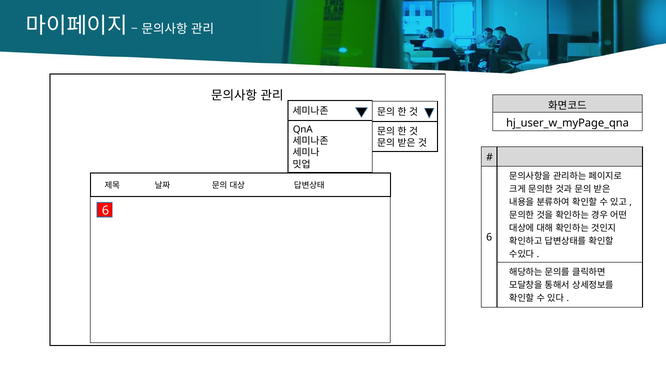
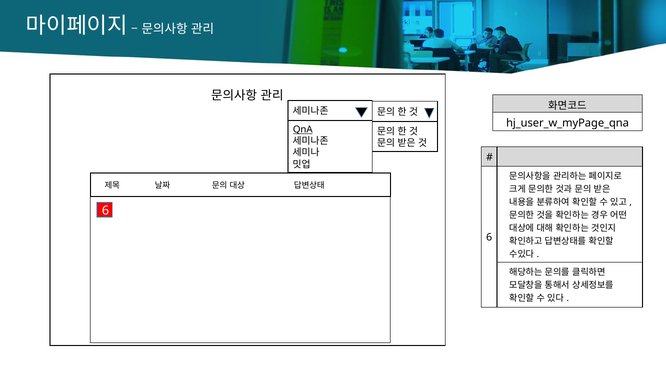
QnA underline: none -> present (303, 129)
